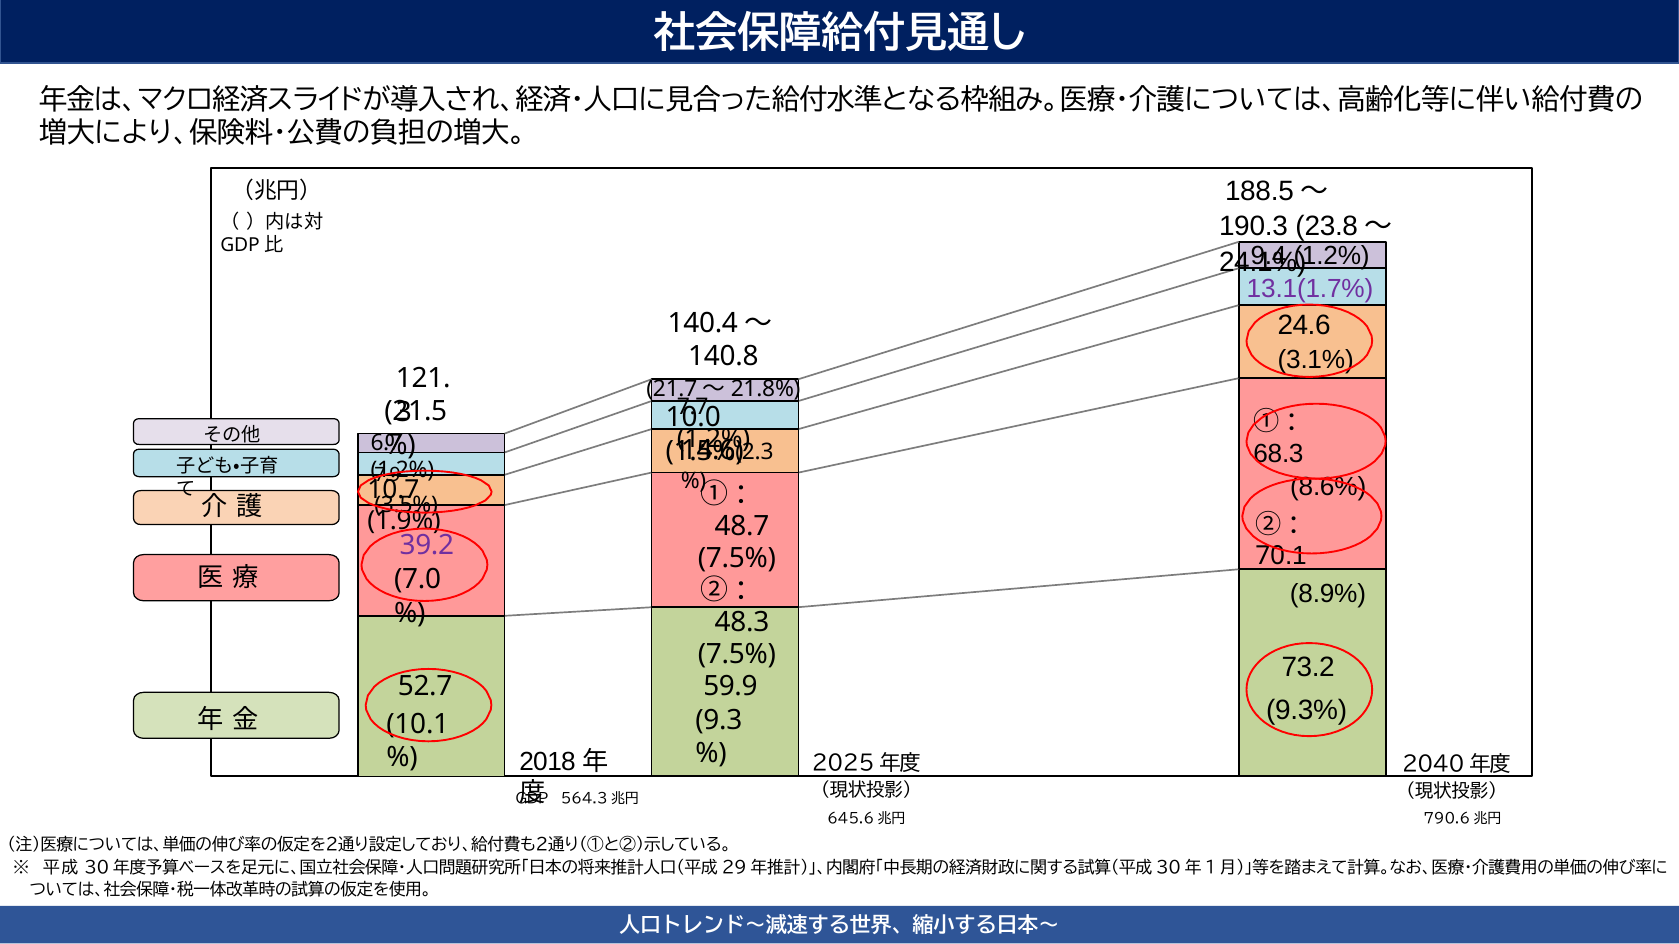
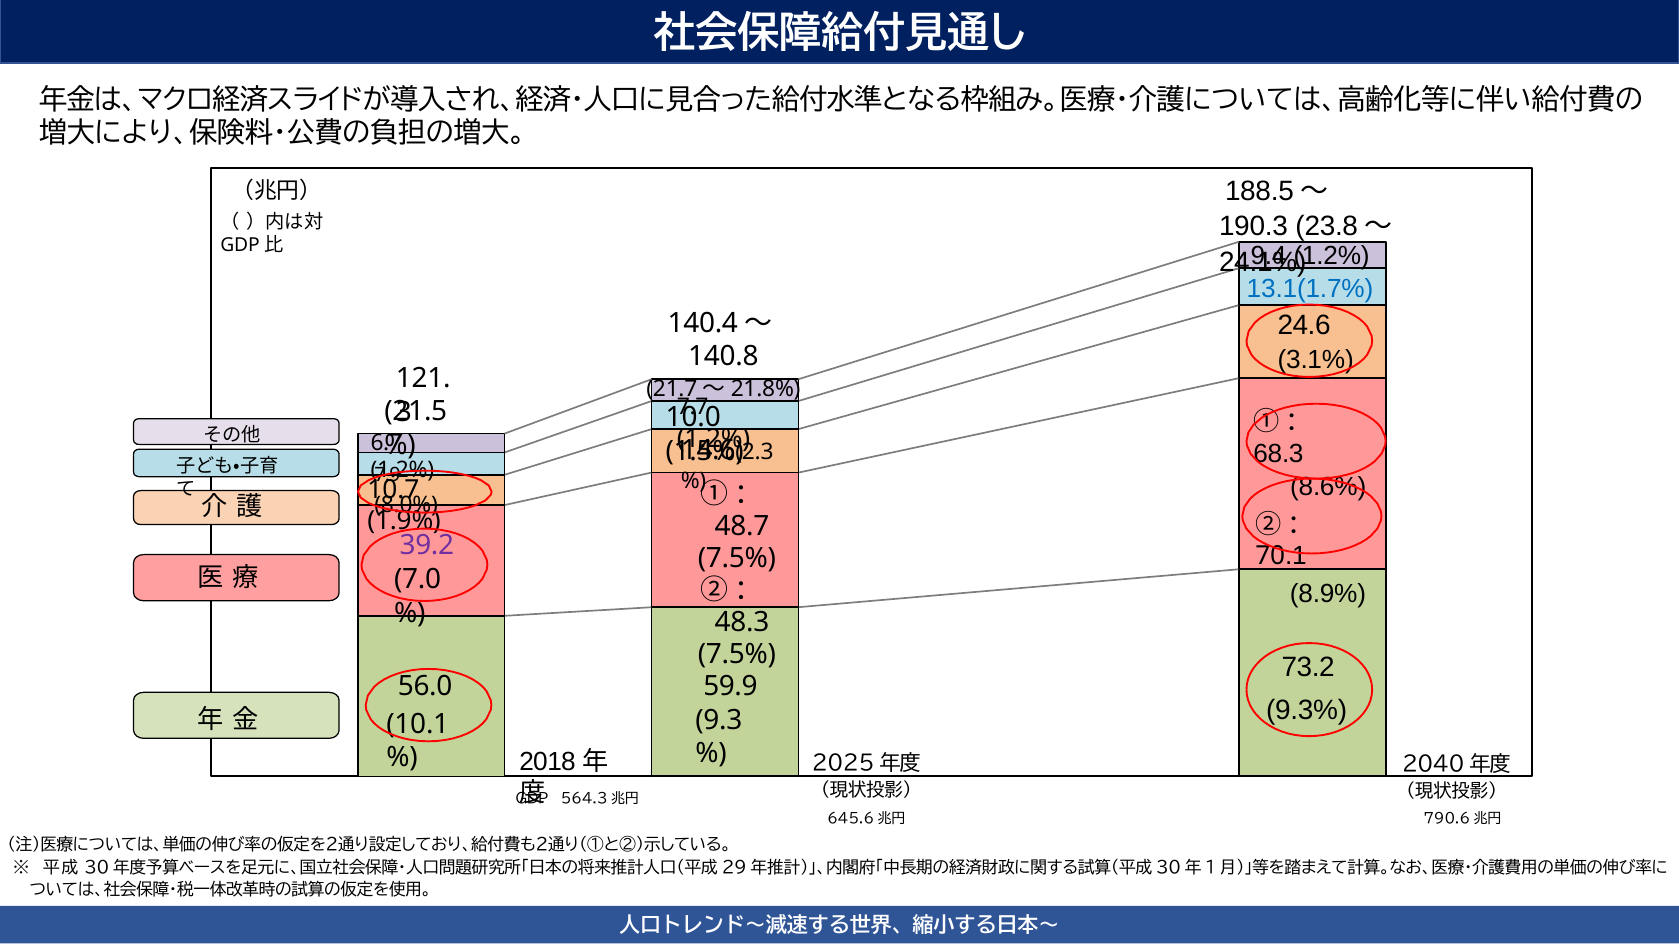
13.1(1.7% colour: purple -> blue (1310, 289)
3.5%: 3.5% -> 8.0% (406, 505)
52.7: 52.7 -> 56.0 (425, 687)
